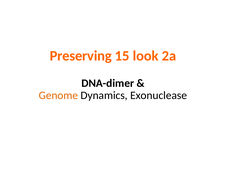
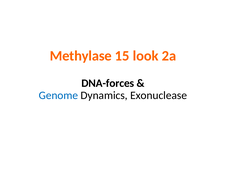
Preserving: Preserving -> Methylase (81, 56)
DNA-dimer: DNA-dimer -> DNA-forces (108, 83)
Genome colour: orange -> blue (58, 96)
